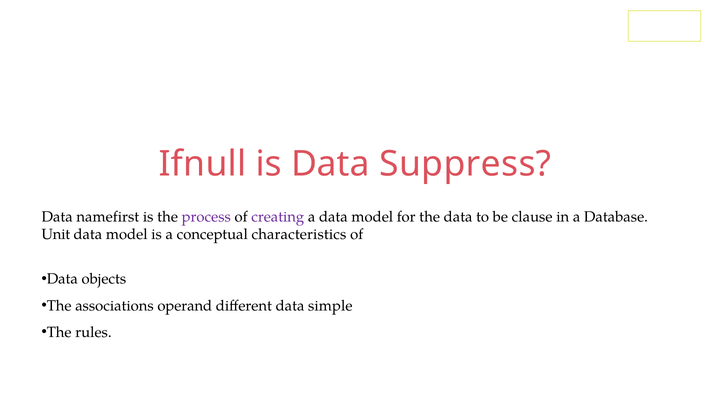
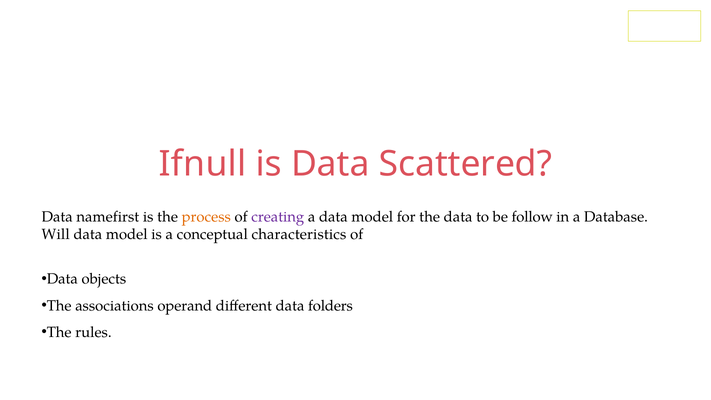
Suppress: Suppress -> Scattered (466, 164)
process colour: purple -> orange (206, 217)
clause: clause -> follow (532, 217)
Unit: Unit -> Will (56, 234)
simple: simple -> folders (330, 306)
